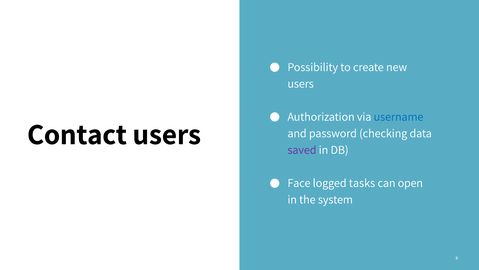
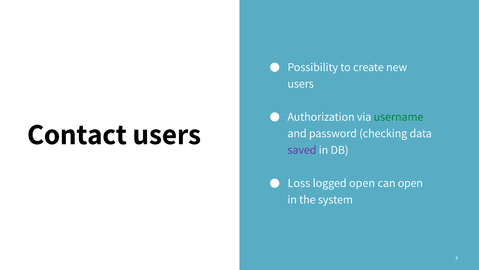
username colour: blue -> green (399, 117)
Face: Face -> Loss (299, 183)
logged tasks: tasks -> open (362, 183)
